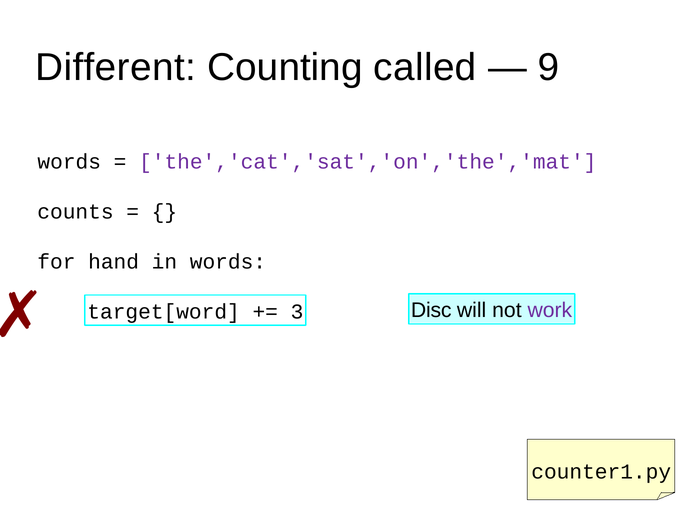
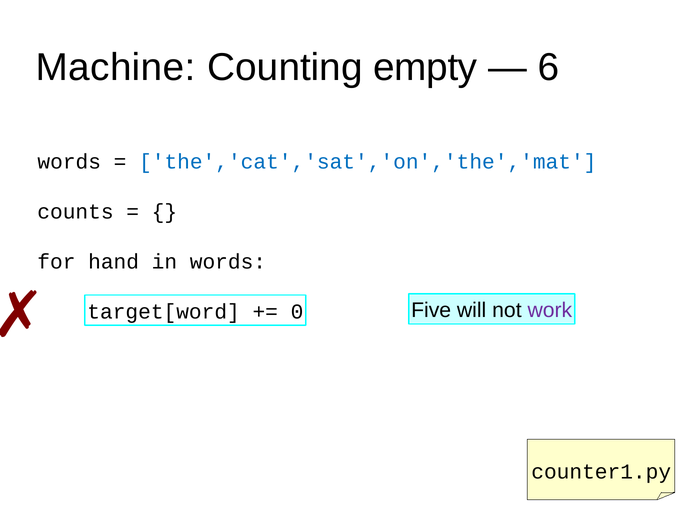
Different: Different -> Machine (116, 67)
called: called -> empty (425, 67)
9: 9 -> 6 (549, 67)
the','cat','sat','on','the','mat colour: purple -> blue (368, 162)
Disc: Disc -> Five (431, 310)
3: 3 -> 0 (297, 312)
